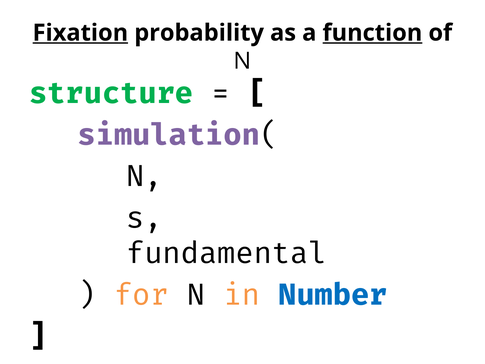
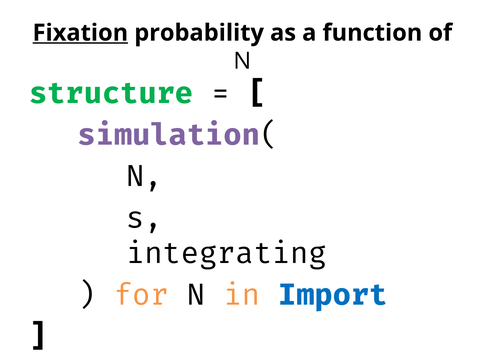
function underline: present -> none (372, 33)
fundamental: fundamental -> integrating (226, 253)
Number: Number -> Import (333, 295)
